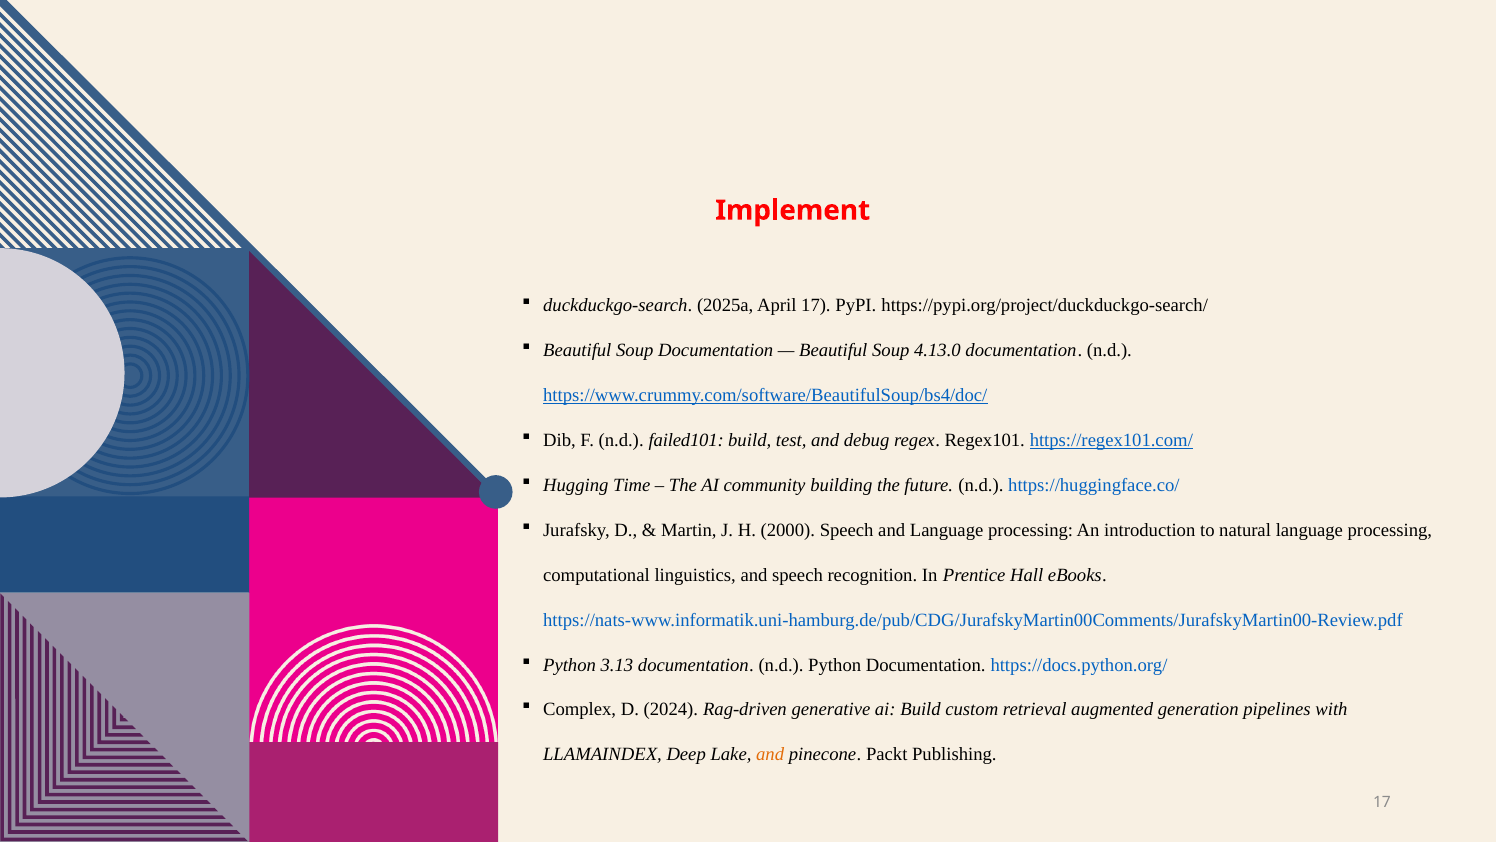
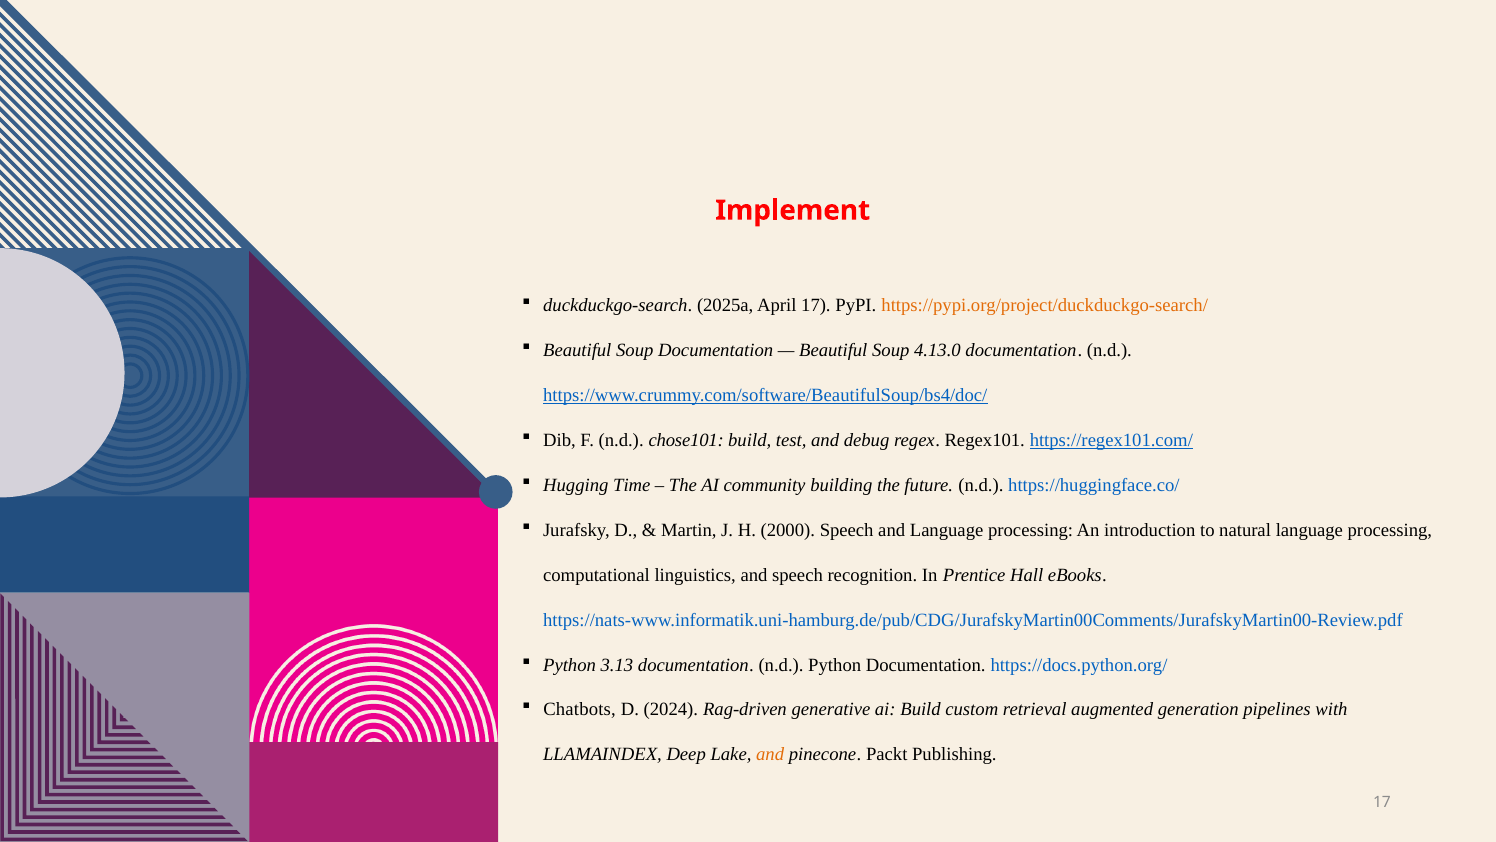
https://pypi.org/project/duckduckgo-search/ colour: black -> orange (1045, 305)
failed101: failed101 -> chose101 (686, 440)
Complex: Complex -> Chatbots (580, 709)
